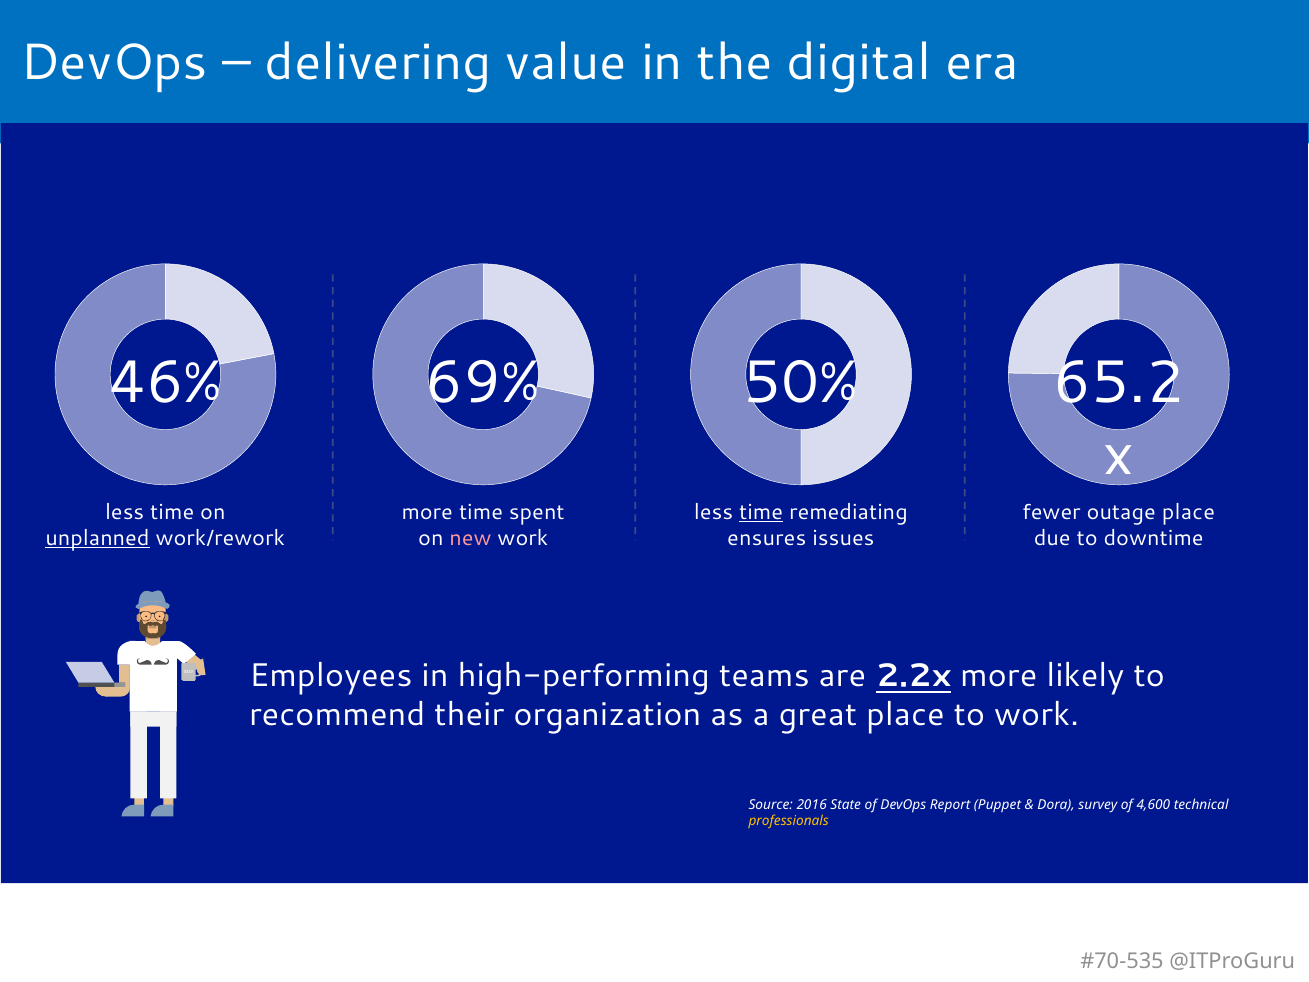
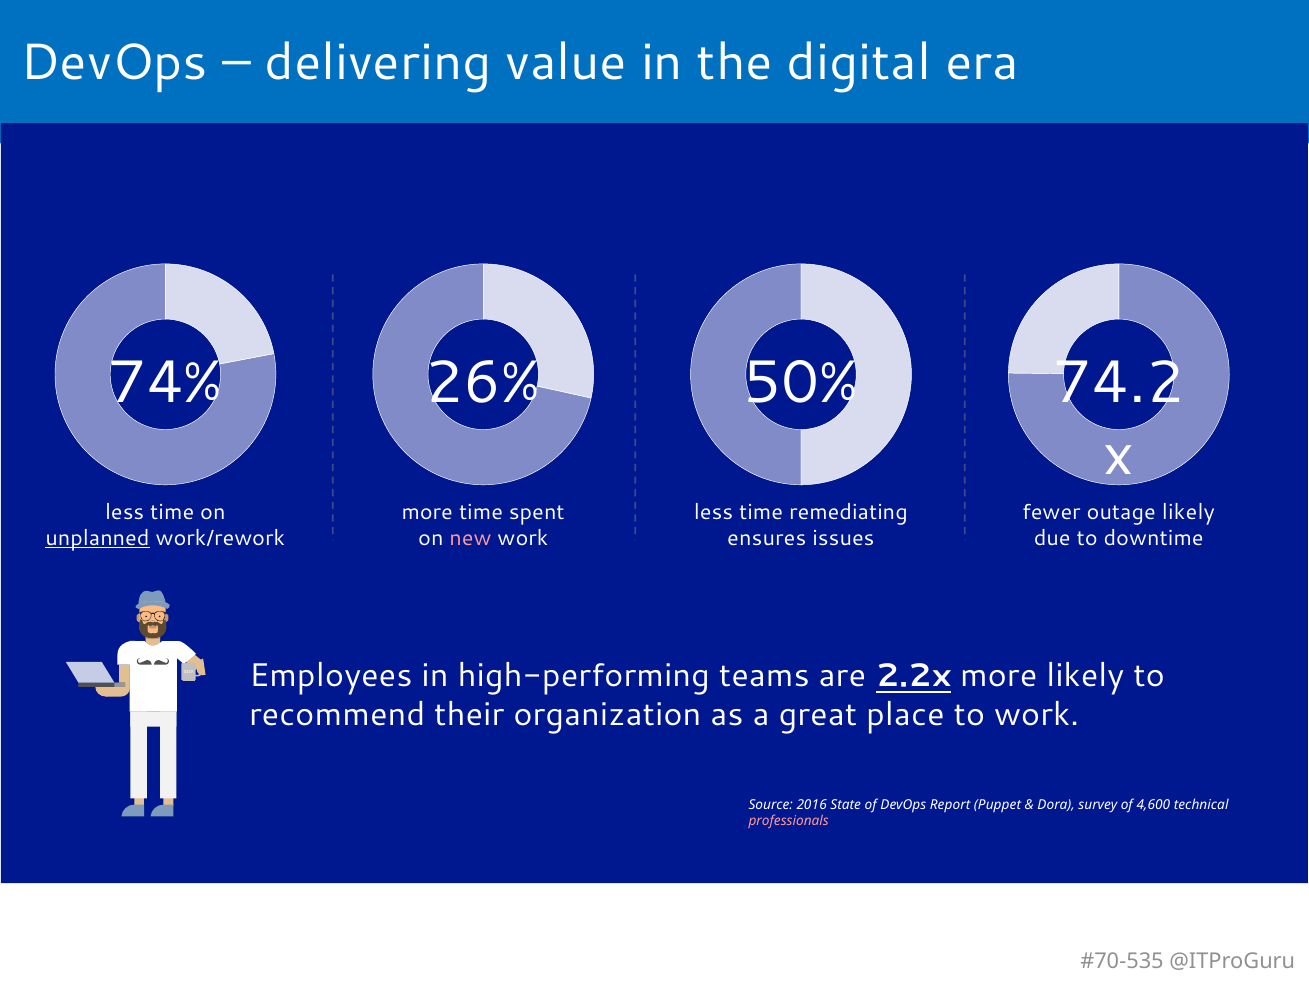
46%: 46% -> 74% (165, 383)
69%: 69% -> 26% (483, 383)
65.2: 65.2 -> 74.2 (1119, 383)
time underline: present -> none (761, 512)
outage place: place -> likely (1188, 512)
professionals colour: yellow -> pink (789, 821)
